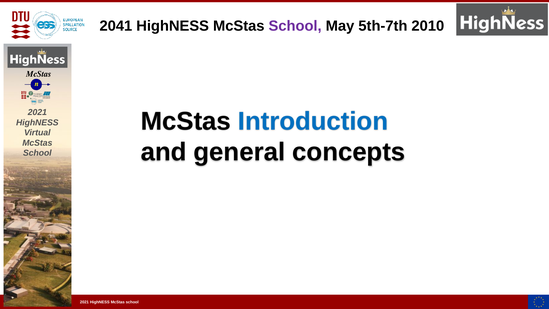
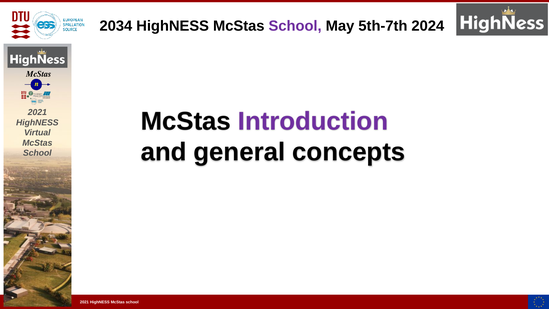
2041: 2041 -> 2034 (116, 26)
2010: 2010 -> 2024 (428, 26)
Introduction colour: blue -> purple (313, 121)
